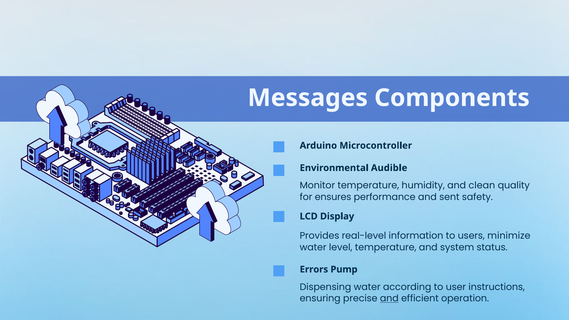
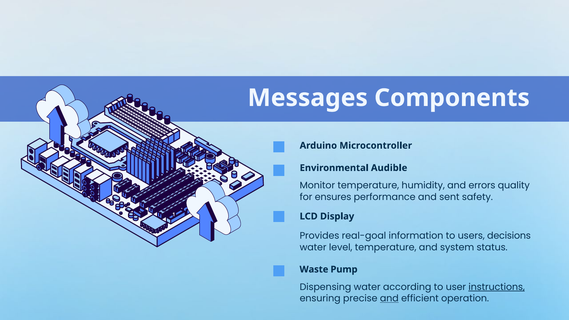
clean: clean -> errors (482, 185)
real-level: real-level -> real-goal (364, 236)
minimize: minimize -> decisions (509, 236)
Errors: Errors -> Waste (314, 269)
instructions underline: none -> present (497, 287)
